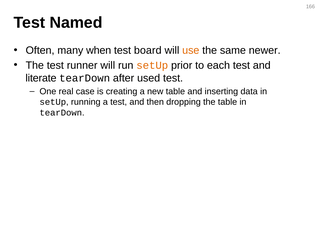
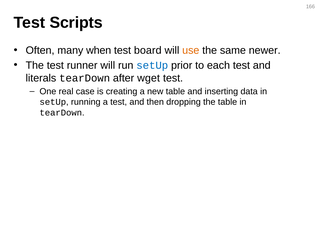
Named: Named -> Scripts (76, 23)
setUp colour: orange -> blue (152, 65)
literate: literate -> literals (41, 78)
used: used -> wget (149, 78)
